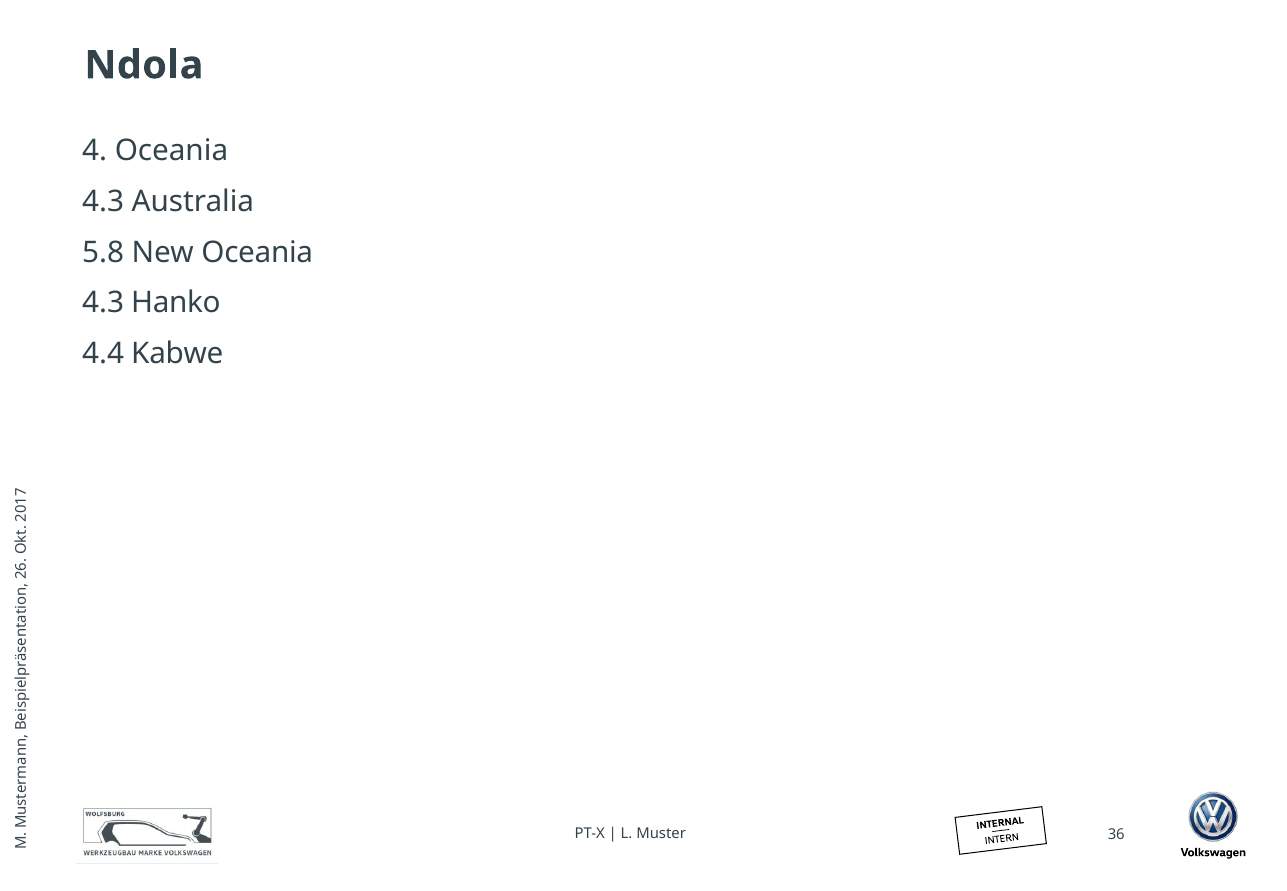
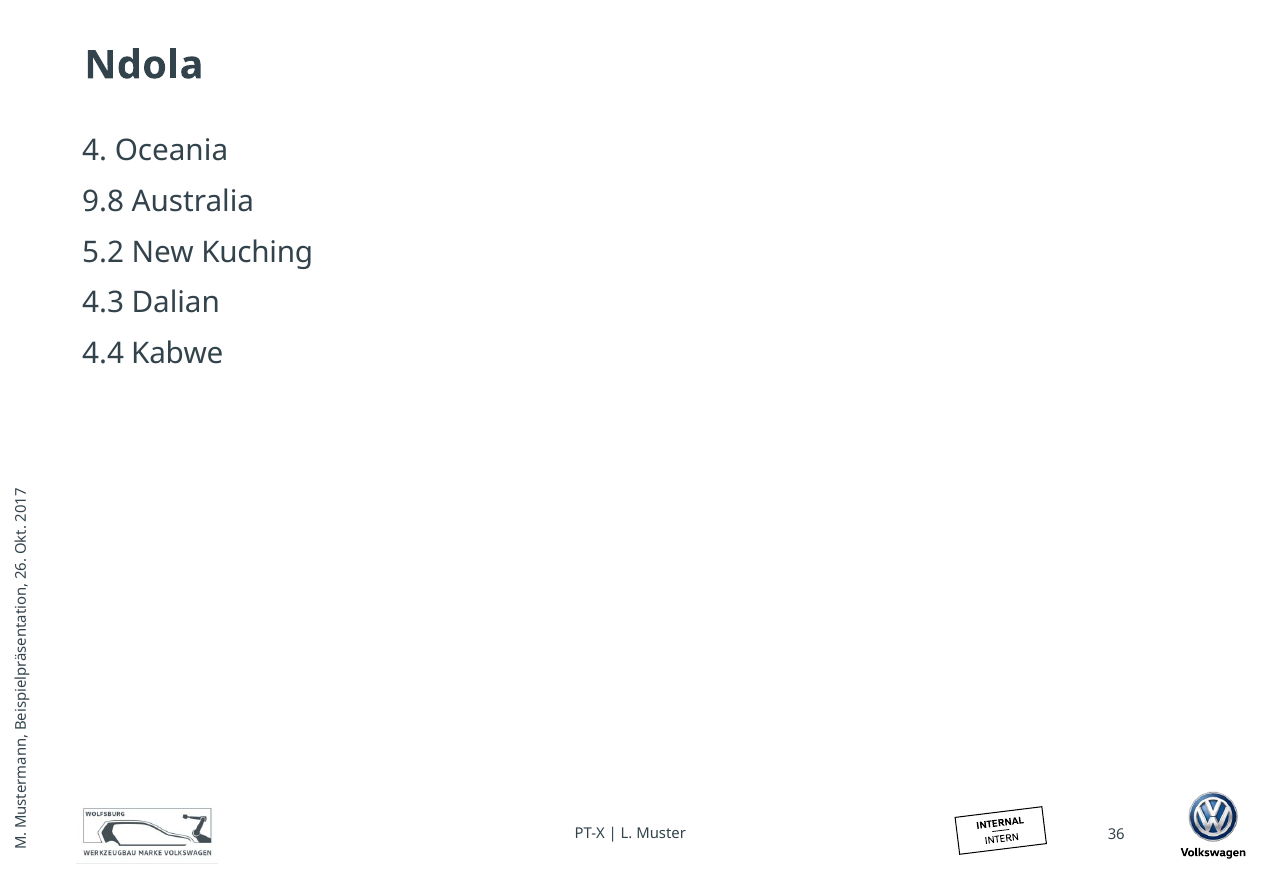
4.3: 4.3 -> 9.8 (103, 202)
5.8: 5.8 -> 5.2 (103, 252)
New Oceania: Oceania -> Kuching (257, 252)
Hanko: Hanko -> Dalian (176, 303)
